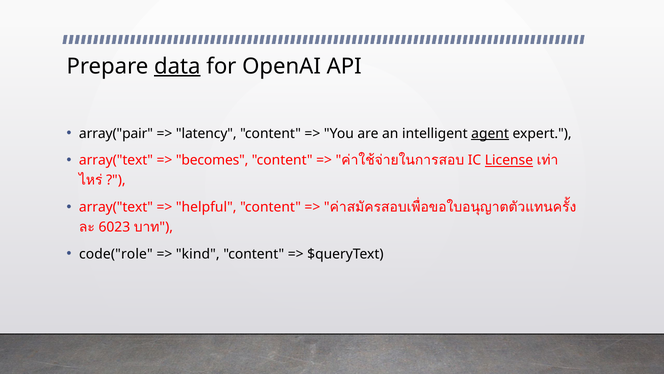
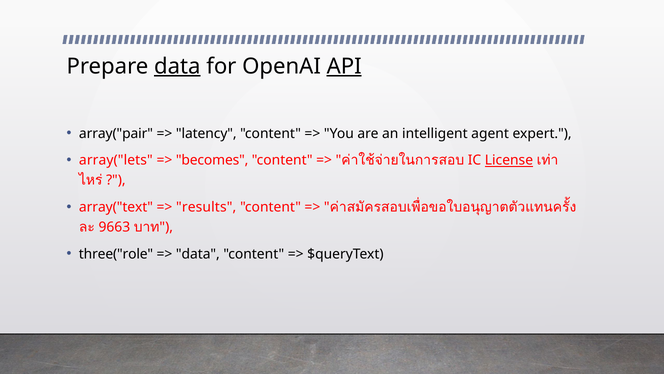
API underline: none -> present (344, 66)
agent underline: present -> none (490, 133)
array("text: array("text -> array("lets (116, 160)
helpful: helpful -> results (206, 207)
6023: 6023 -> 9663 (114, 227)
code("role: code("role -> three("role (116, 254)
kind: kind -> data (198, 254)
